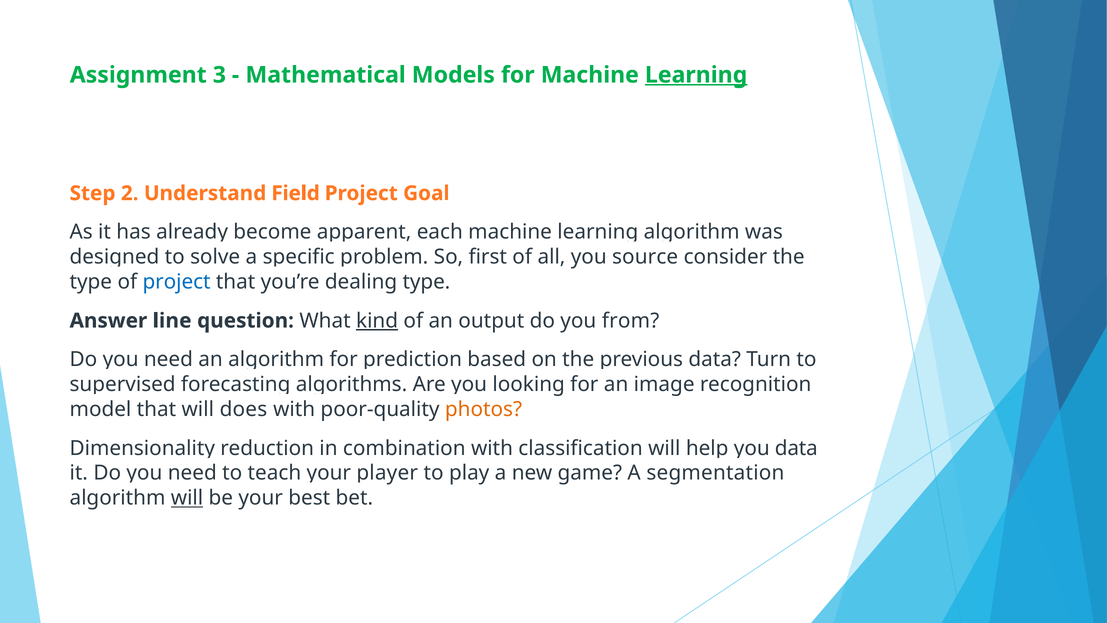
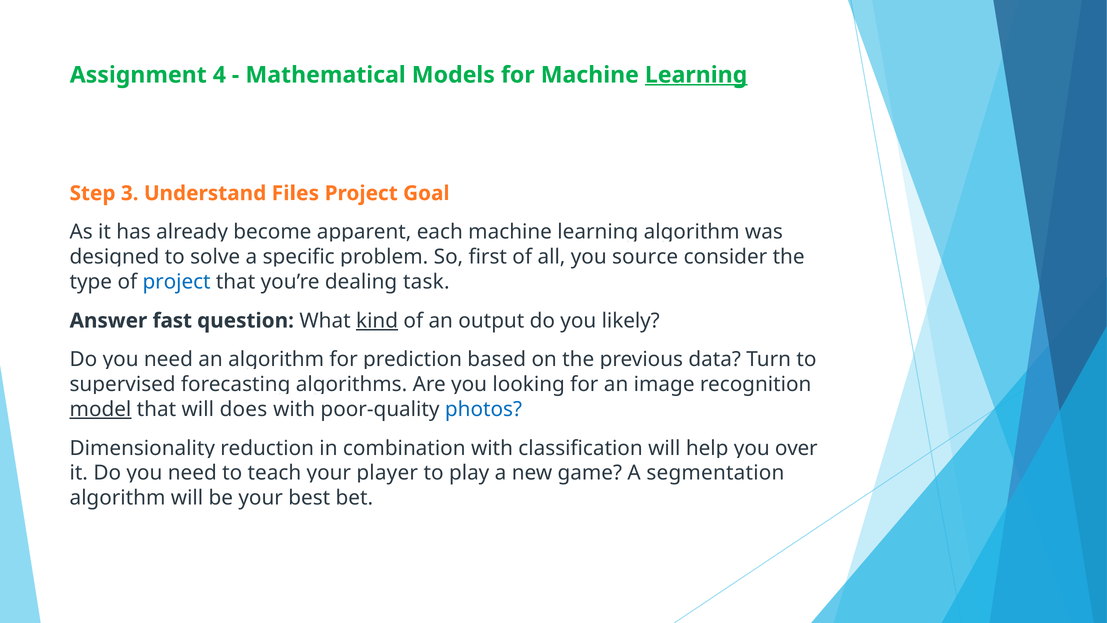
3: 3 -> 4 (219, 75)
2: 2 -> 3 (130, 193)
Field: Field -> Files (295, 193)
dealing type: type -> task (426, 282)
line: line -> fast (172, 321)
from: from -> likely (631, 321)
model underline: none -> present (100, 409)
photos colour: orange -> blue (484, 409)
data: data -> over (796, 448)
will underline: present -> none (187, 498)
